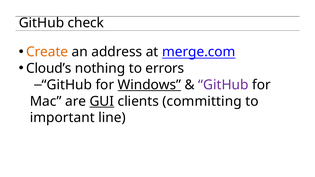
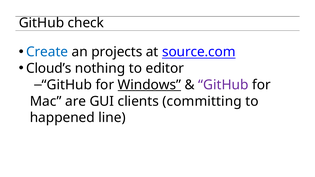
Create colour: orange -> blue (47, 52)
address: address -> projects (117, 52)
merge.com: merge.com -> source.com (199, 52)
errors: errors -> editor (165, 68)
GUI underline: present -> none (102, 101)
important: important -> happened (62, 118)
